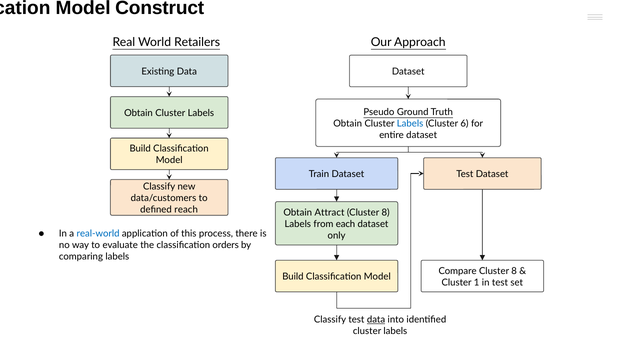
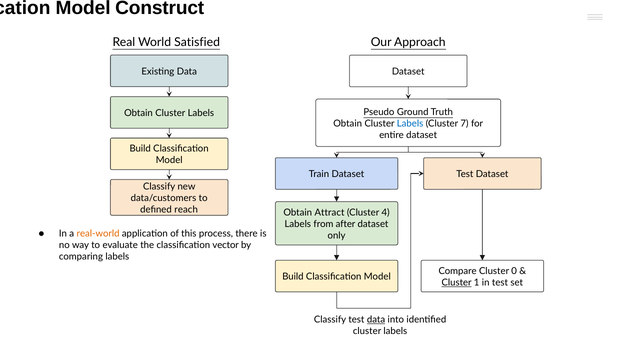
Retailers: Retailers -> Satisfied (197, 42)
6: 6 -> 7 (464, 123)
8: 8 -> 4 (386, 212)
each: each -> after (346, 224)
real-world colour: blue -> orange (98, 233)
orders: orders -> vector (226, 245)
Compare Cluster 8: 8 -> 0 (514, 271)
Cluster underline: none -> present (457, 282)
